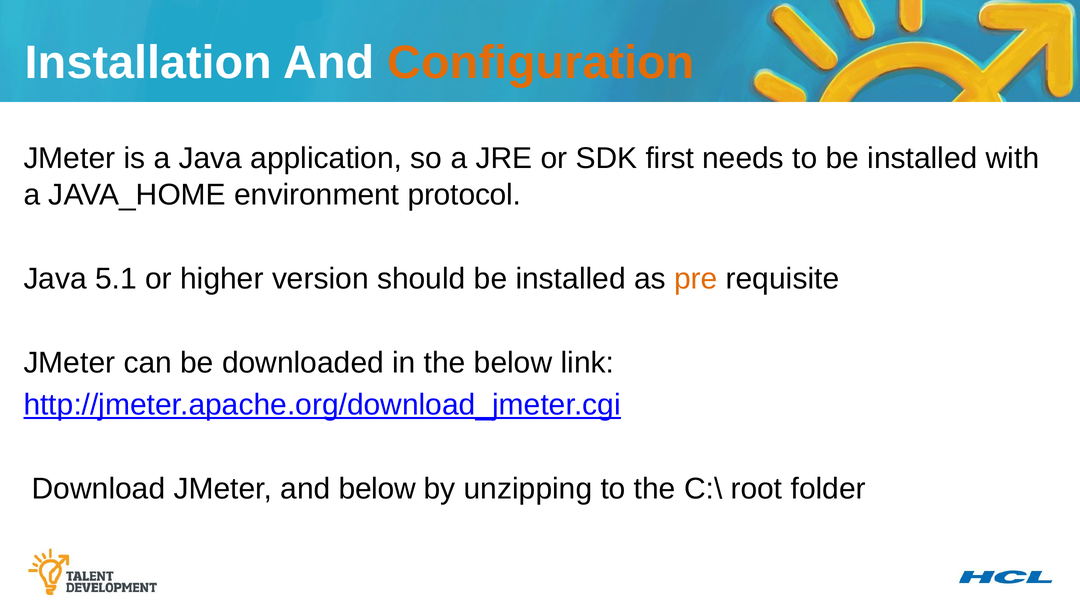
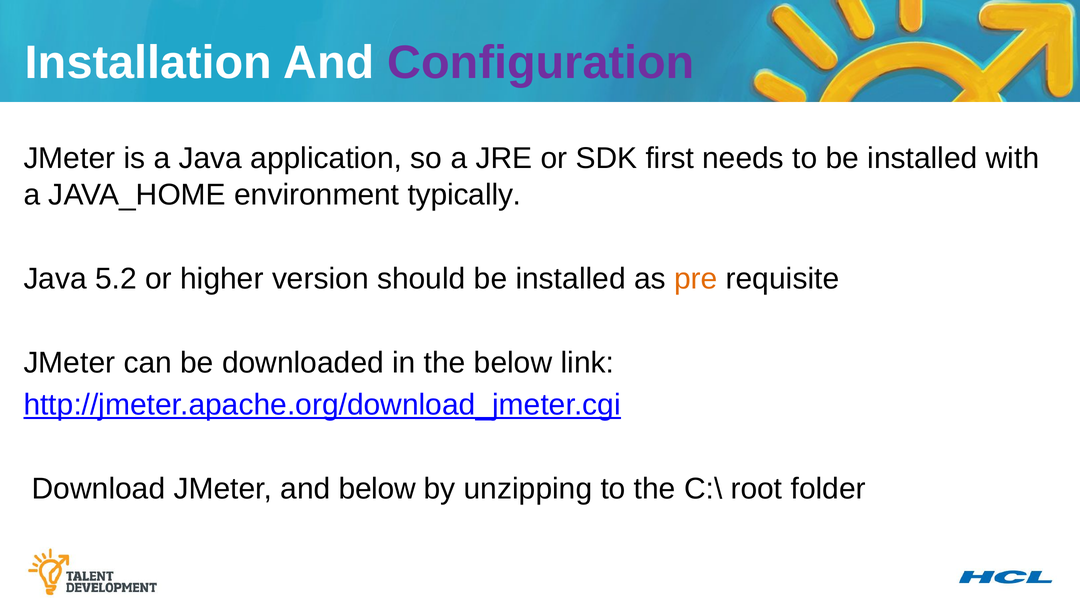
Configuration colour: orange -> purple (541, 63)
protocol: protocol -> typically (464, 194)
5.1: 5.1 -> 5.2 (116, 278)
